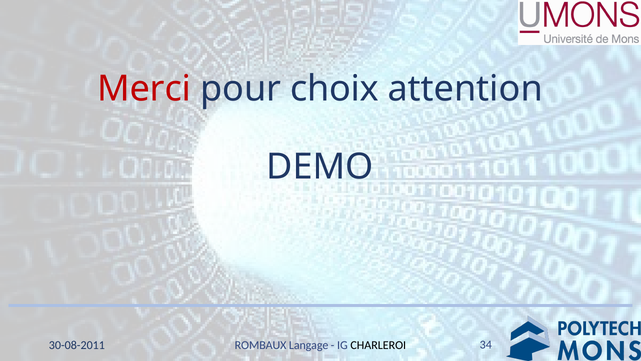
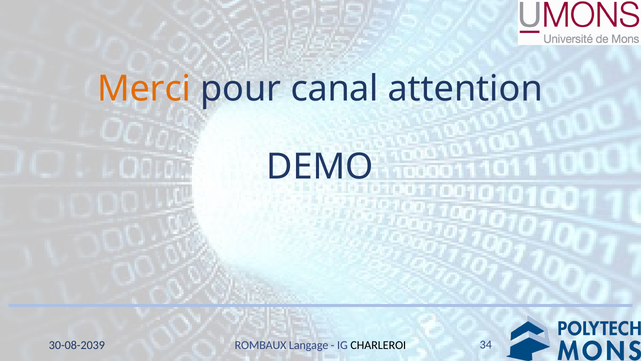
Merci colour: red -> orange (144, 89)
choix: choix -> canal (335, 89)
30-08-2011: 30-08-2011 -> 30-08-2039 (77, 345)
